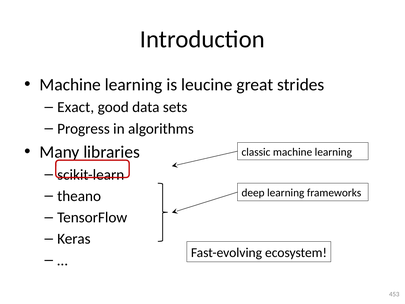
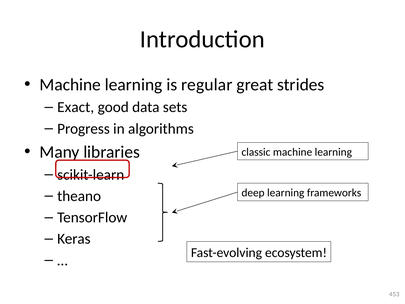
leucine: leucine -> regular (207, 85)
